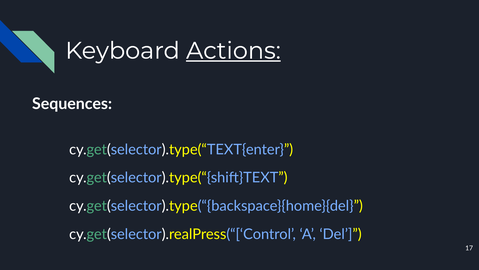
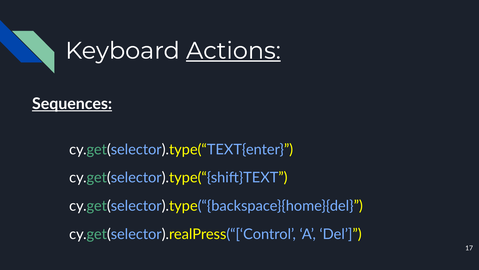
Sequences underline: none -> present (72, 104)
